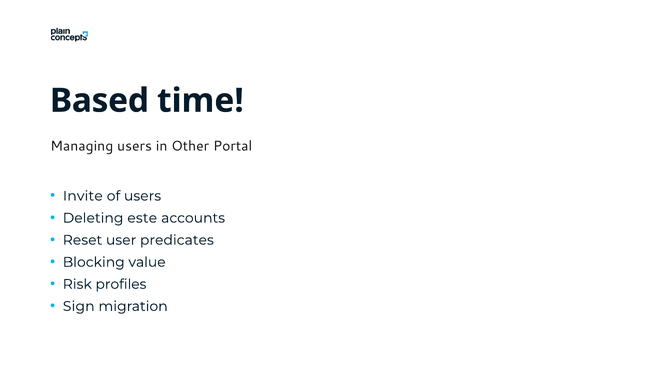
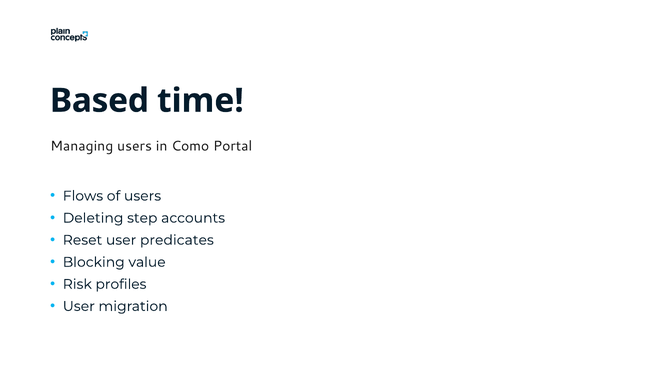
Other: Other -> Como (190, 146)
Invite: Invite -> Flows (83, 196)
este: este -> step (142, 218)
Sign: Sign -> User (79, 307)
